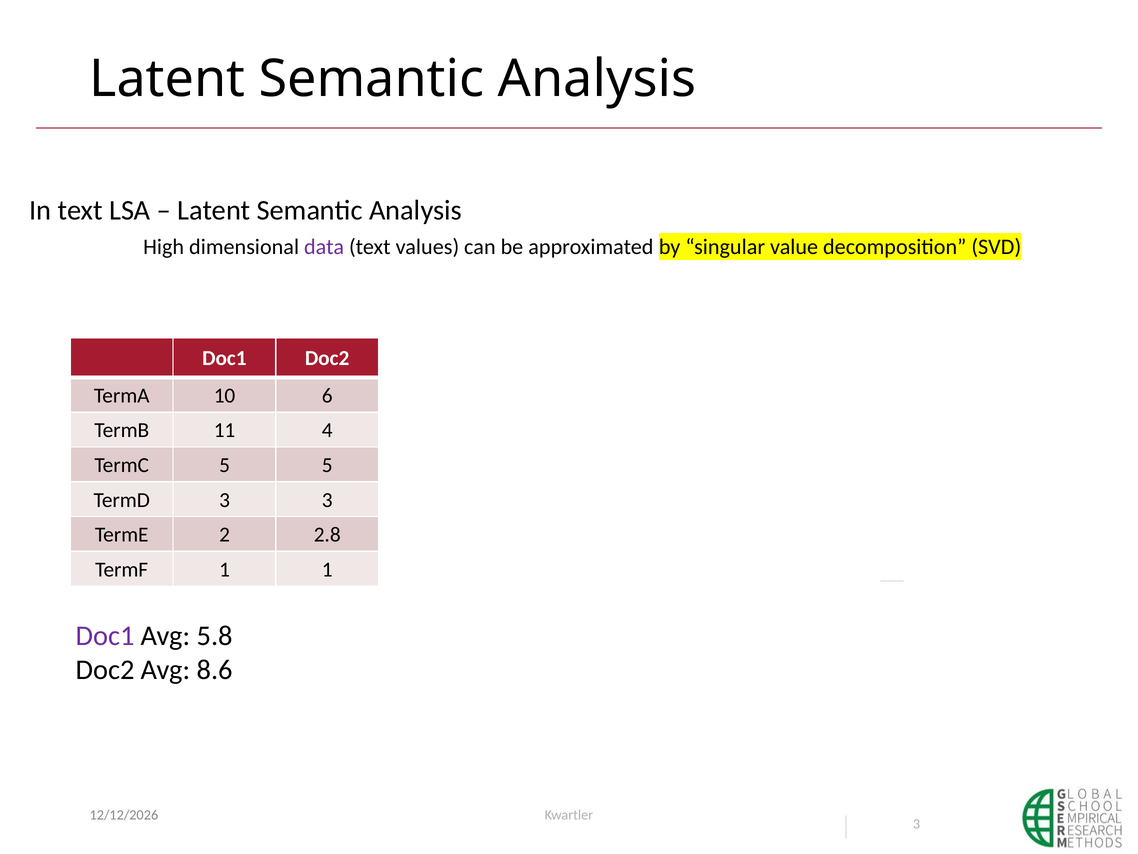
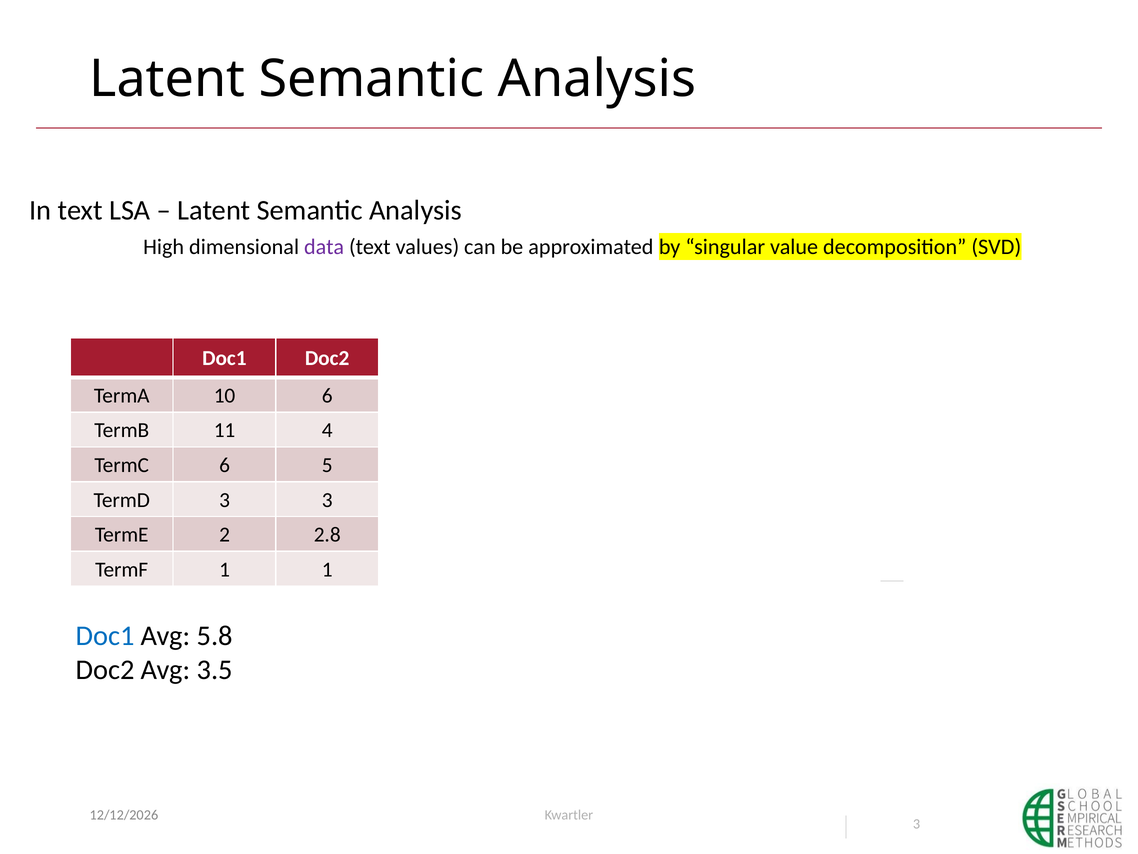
TermC 5: 5 -> 6 (225, 465)
Doc1 colour: purple -> blue (105, 635)
8.6: 8.6 -> 3.5 (215, 670)
